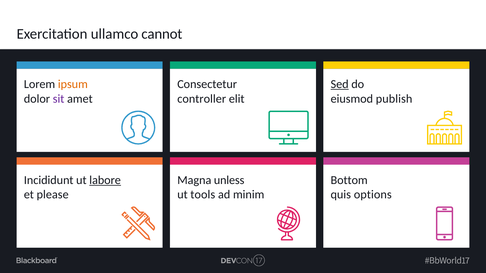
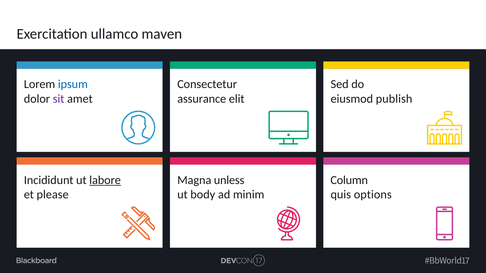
cannot: cannot -> maven (162, 34)
ipsum colour: orange -> blue (73, 84)
Sed underline: present -> none (340, 84)
controller: controller -> assurance (202, 99)
Bottom: Bottom -> Column (349, 180)
tools: tools -> body (203, 195)
